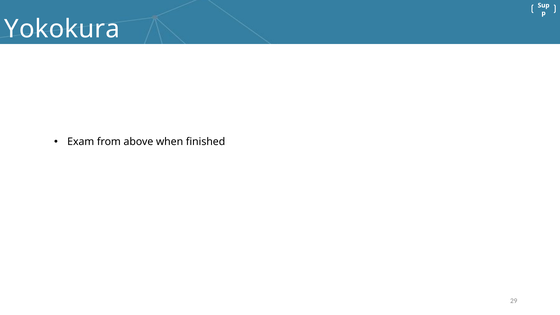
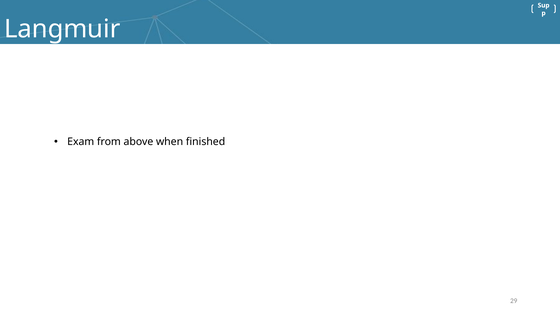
Yokokura: Yokokura -> Langmuir (62, 29)
